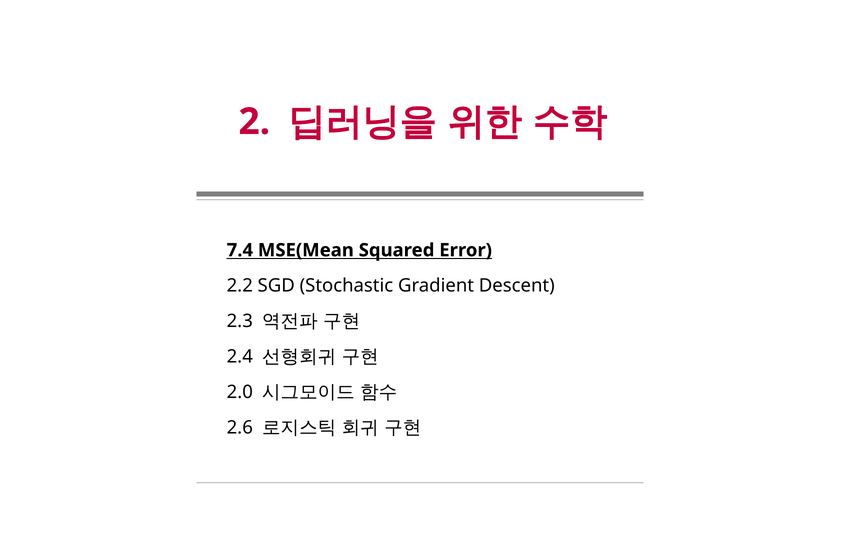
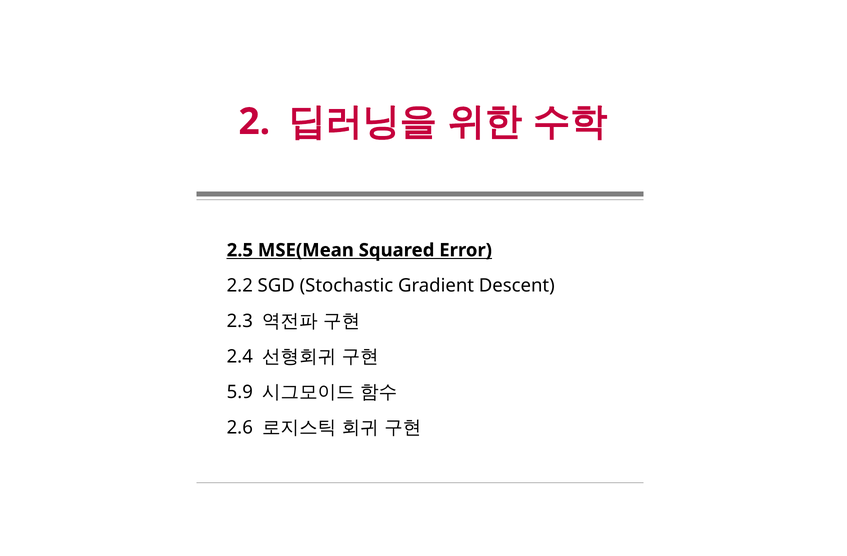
7.4: 7.4 -> 2.5 (240, 250)
2.0: 2.0 -> 5.9 (240, 392)
